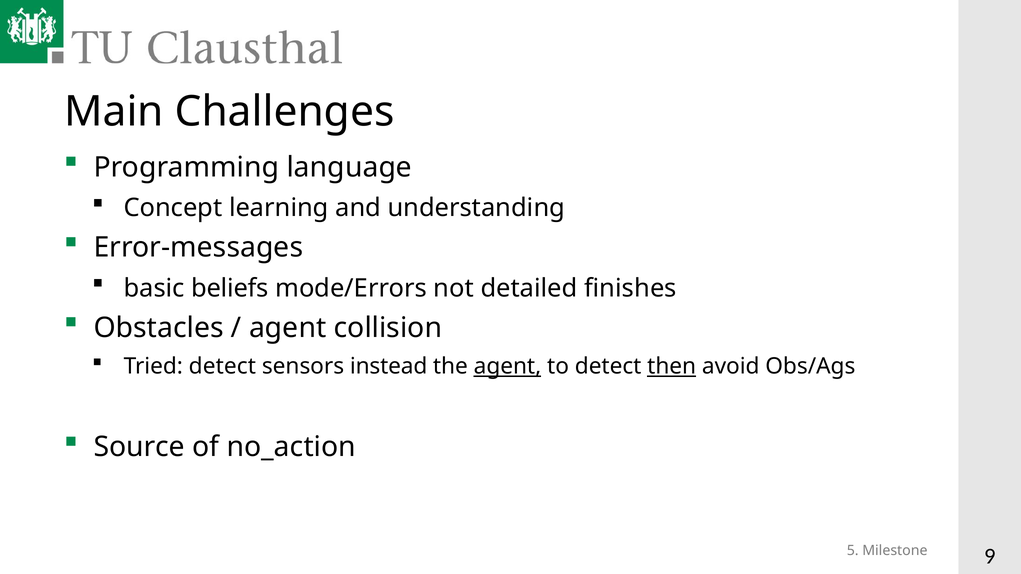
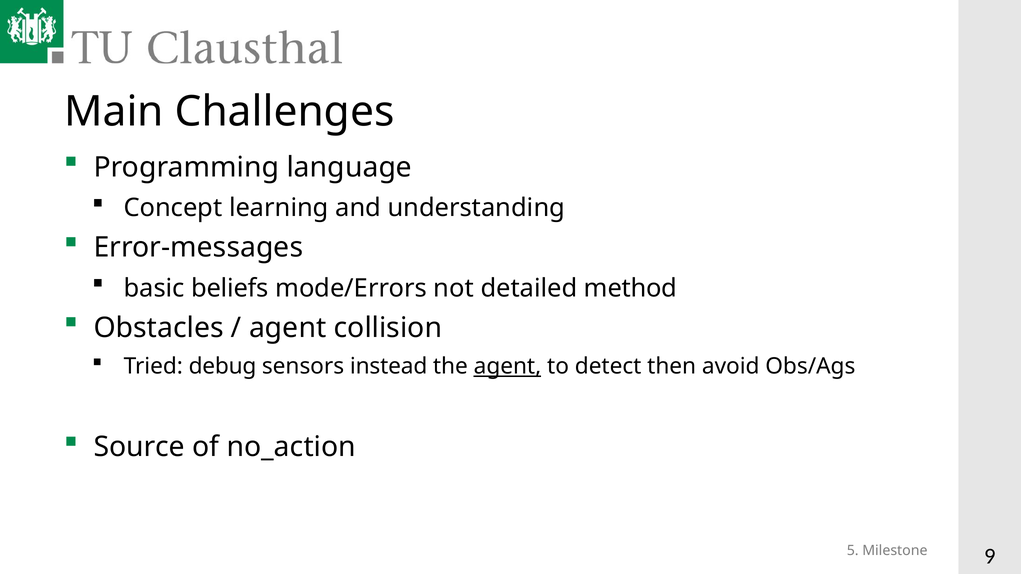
finishes: finishes -> method (631, 288)
Tried detect: detect -> debug (223, 367)
then underline: present -> none (672, 367)
